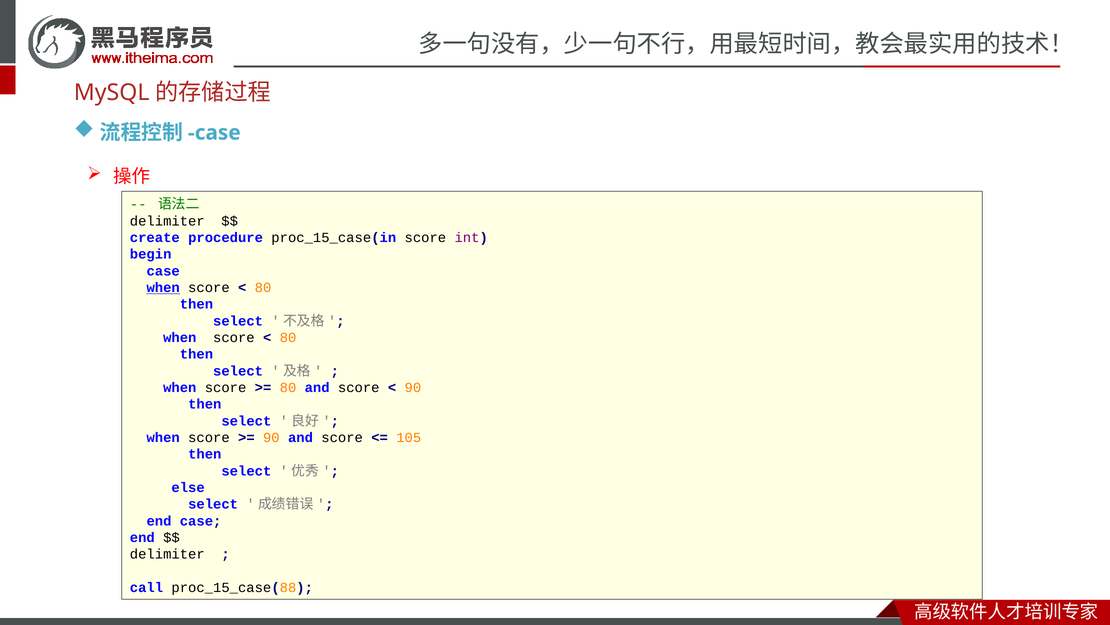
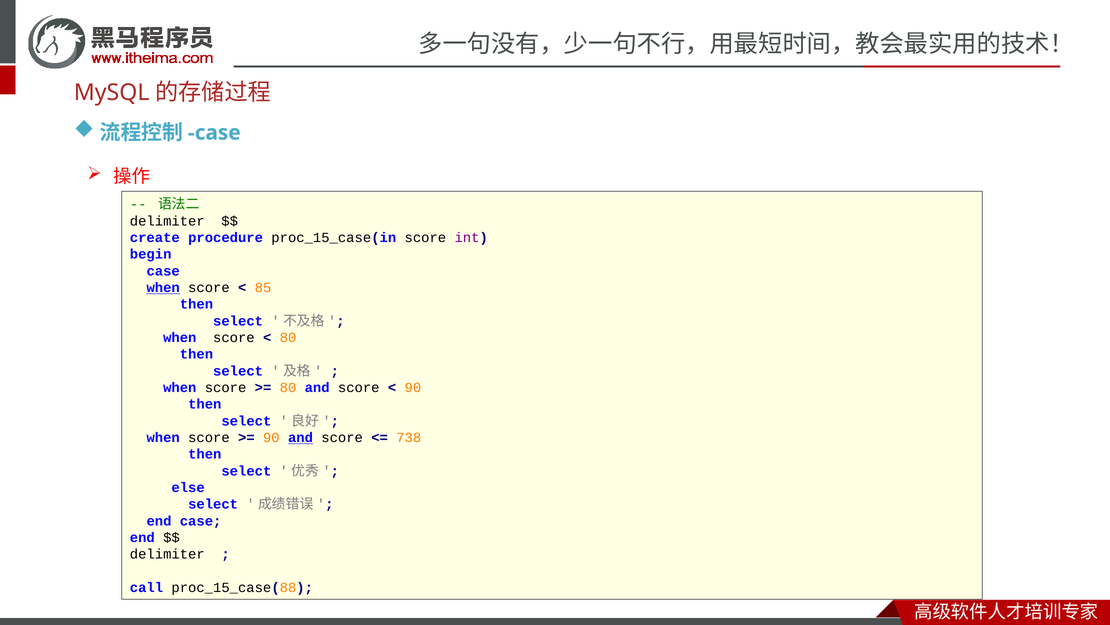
80: 80 -> 85 (263, 287)
and underline: none -> present (301, 437)
105: 105 -> 738 (409, 437)
